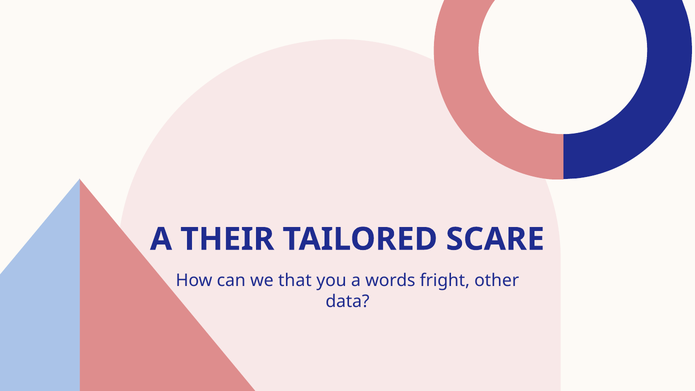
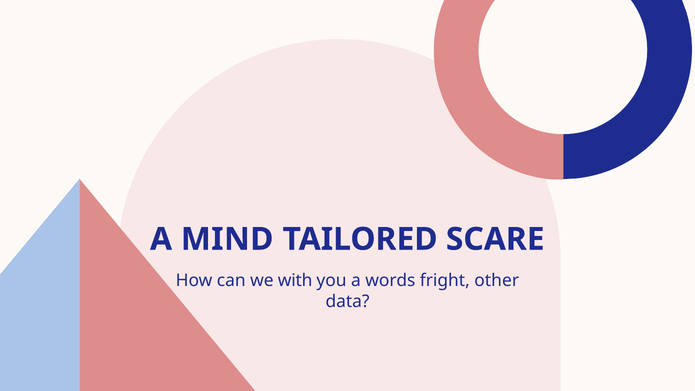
THEIR: THEIR -> MIND (227, 239)
that: that -> with (295, 281)
